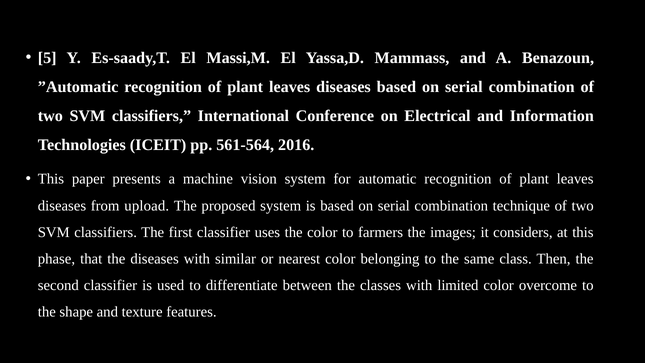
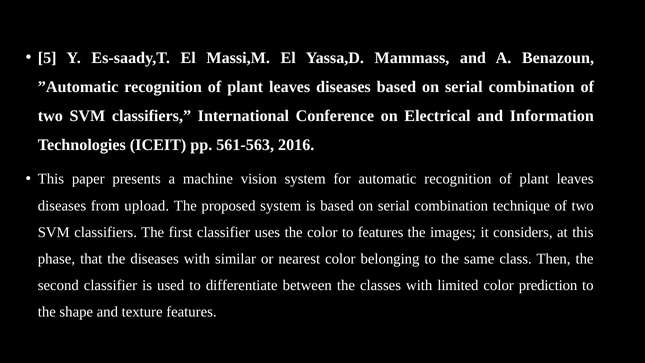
561-564: 561-564 -> 561-563 (245, 145)
to farmers: farmers -> features (381, 232)
overcome: overcome -> prediction (548, 285)
